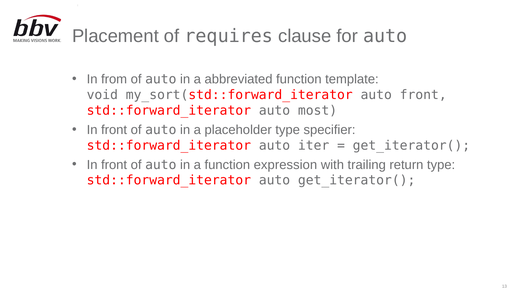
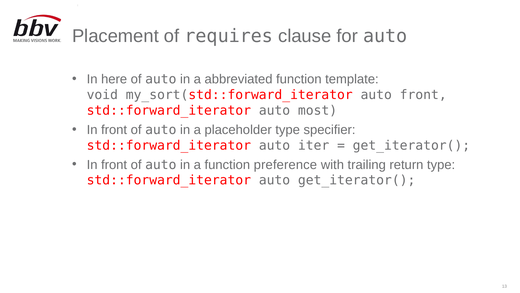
from: from -> here (114, 79)
expression: expression -> preference (285, 164)
